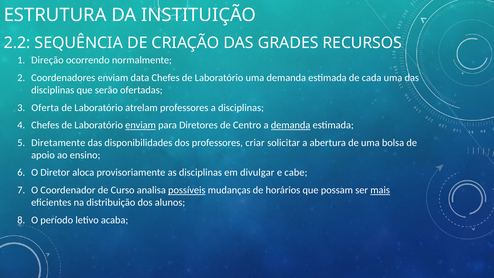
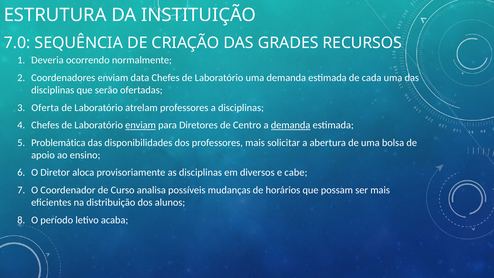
2.2: 2.2 -> 7.0 (17, 43)
Direção: Direção -> Deveria (47, 60)
Diretamente: Diretamente -> Problemática (58, 143)
professores criar: criar -> mais (255, 143)
divulgar: divulgar -> diversos (257, 173)
possíveis underline: present -> none (187, 190)
mais underline: present -> none (380, 190)
